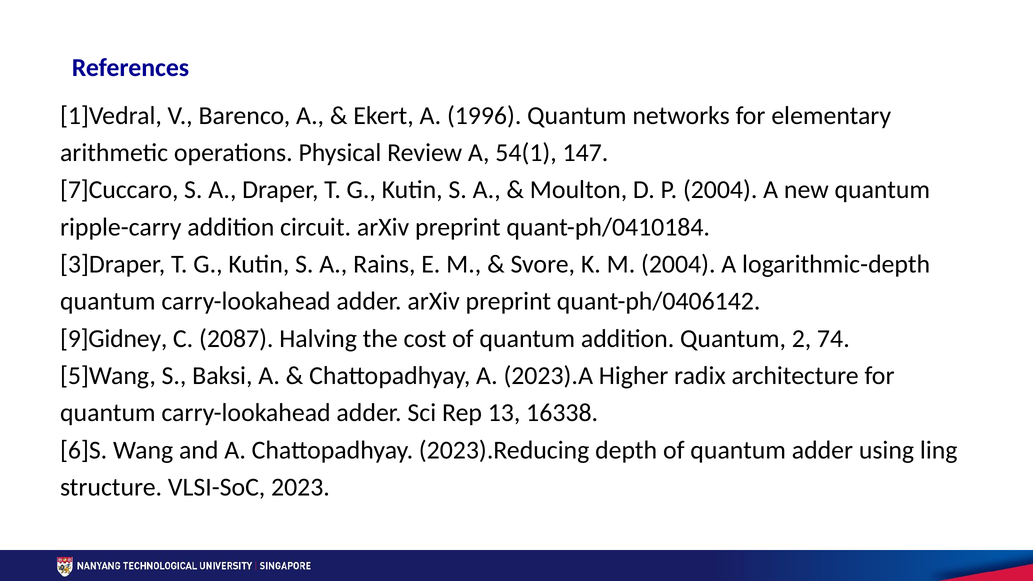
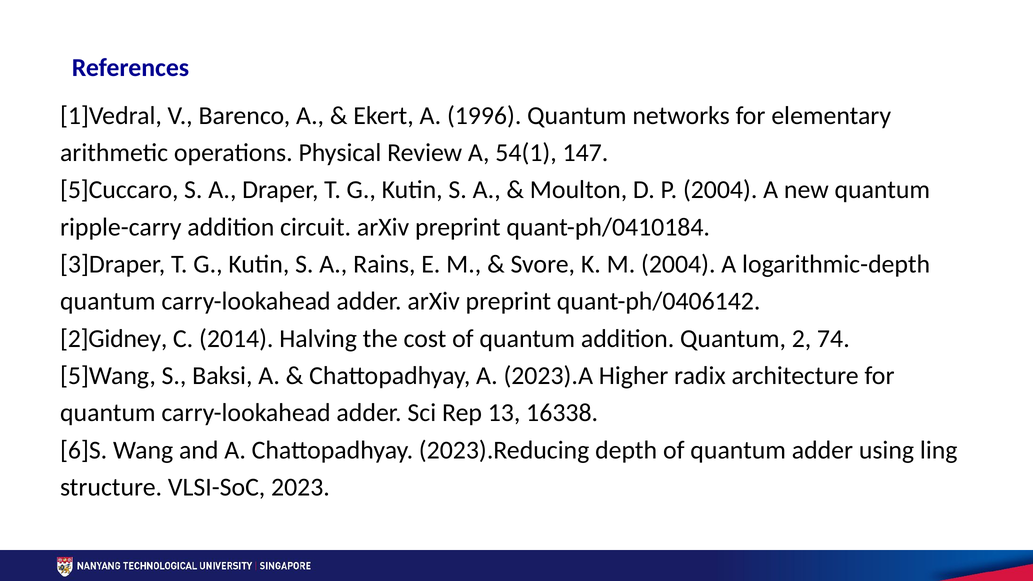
7]Cuccaro: 7]Cuccaro -> 5]Cuccaro (119, 190)
9]Gidney: 9]Gidney -> 2]Gidney (114, 339)
2087: 2087 -> 2014 (236, 339)
